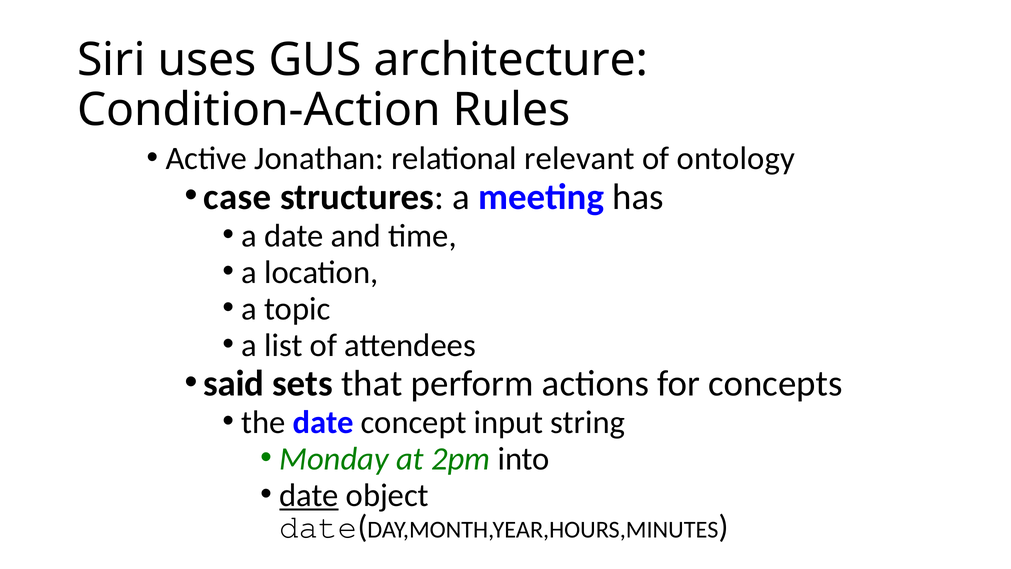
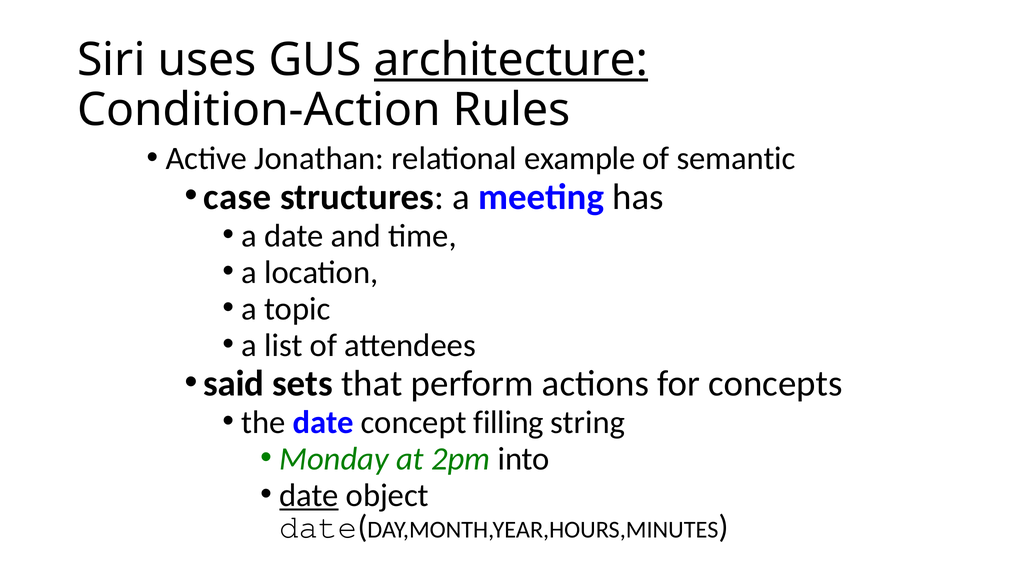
architecture underline: none -> present (511, 60)
relevant: relevant -> example (580, 159)
ontology: ontology -> semantic (736, 159)
input: input -> filling (509, 422)
